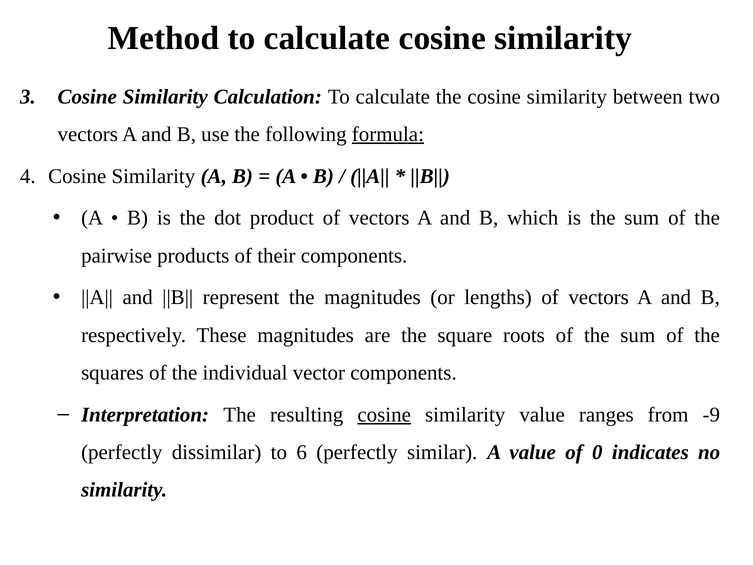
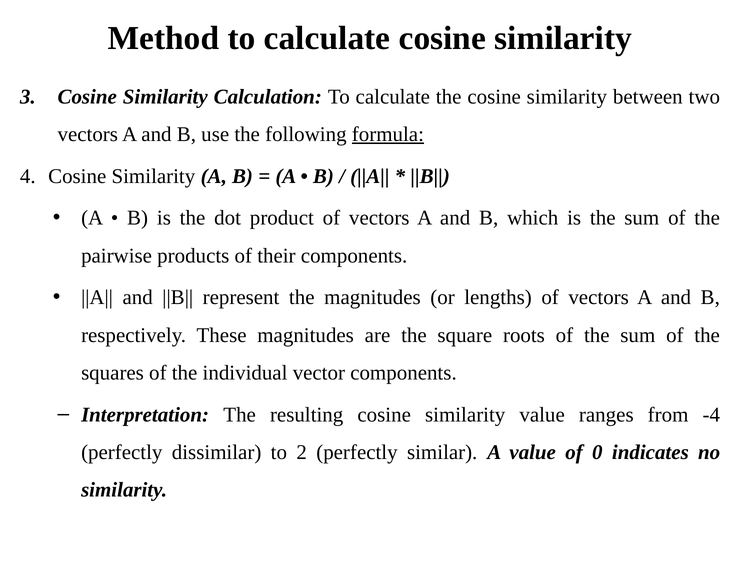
cosine underline: present -> none (384, 415)
-9: -9 -> -4 (711, 415)
6: 6 -> 2 (302, 452)
